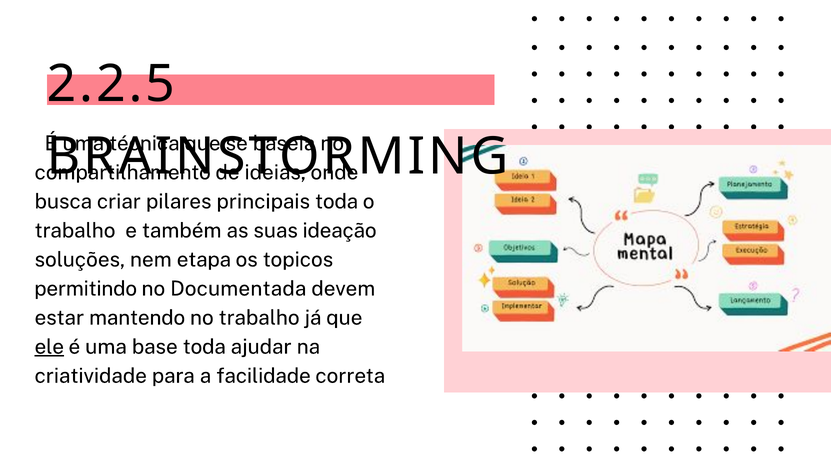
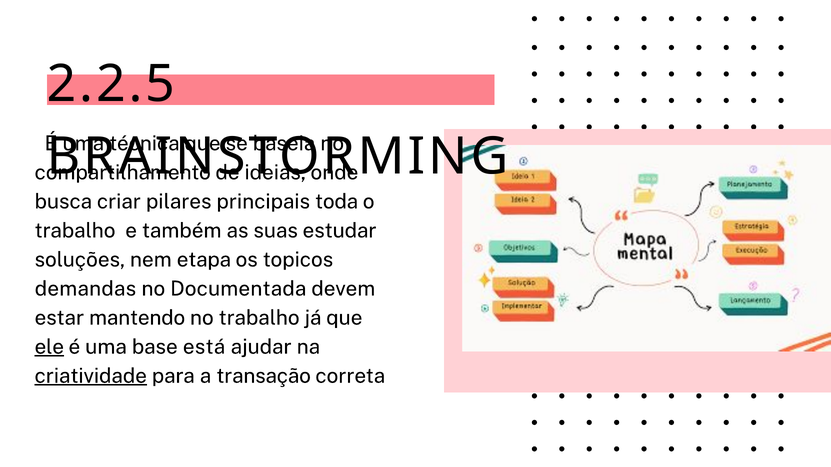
ideação: ideação -> estudar (340, 231)
permitindo: permitindo -> demandas (85, 289)
base toda: toda -> está (204, 347)
criatividade underline: none -> present (91, 376)
facilidade: facilidade -> transação (264, 376)
